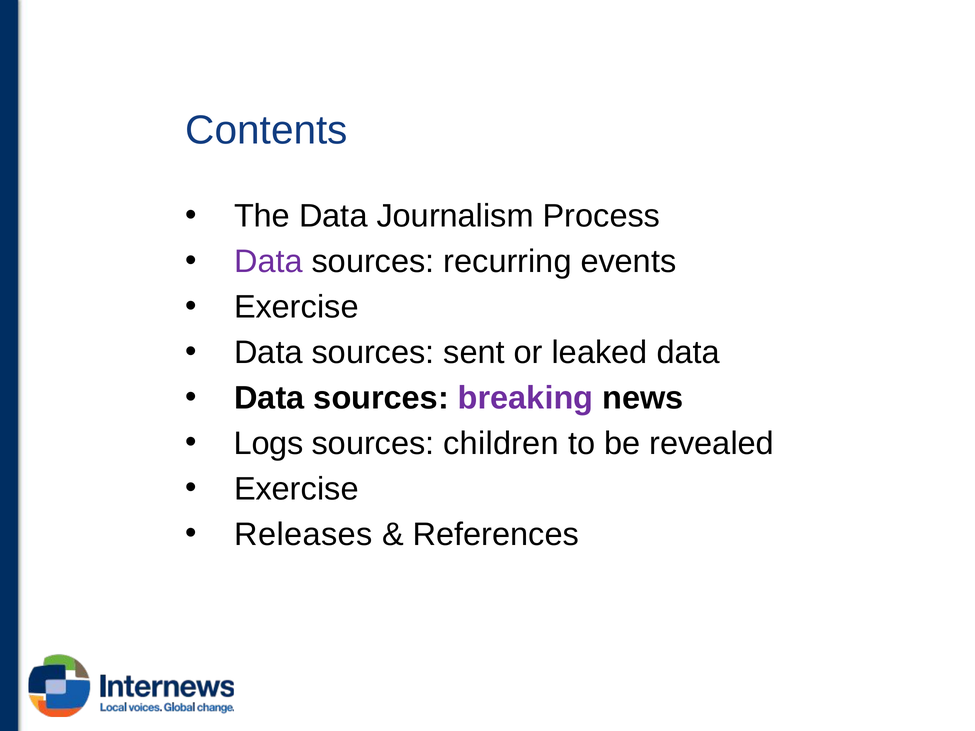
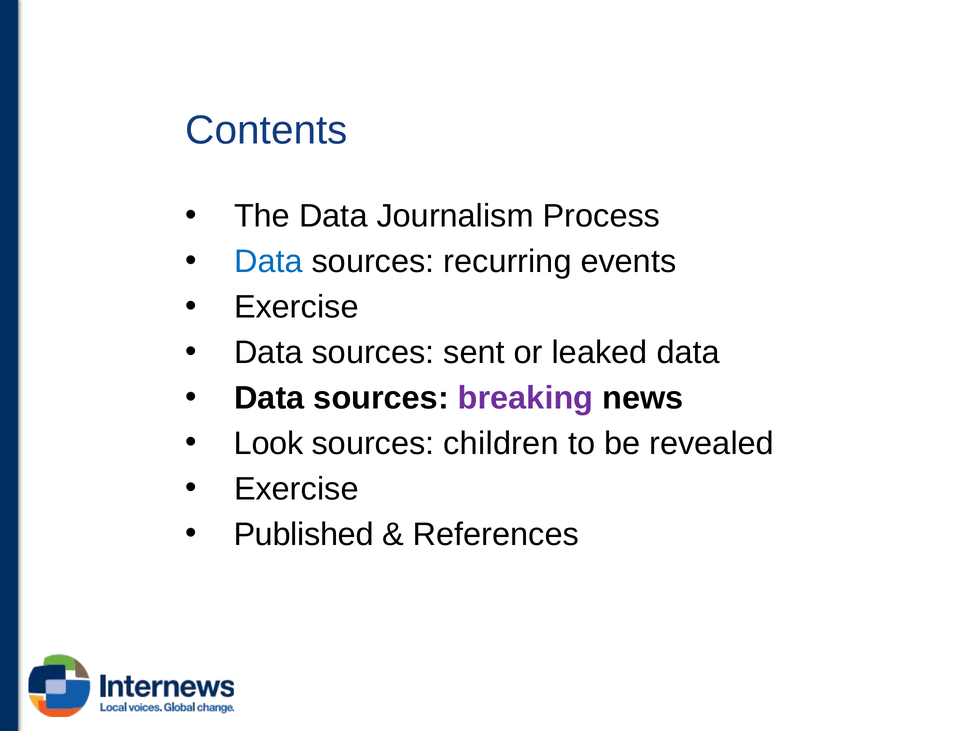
Data colour: purple -> blue (268, 262)
Logs: Logs -> Look (269, 444)
Releases: Releases -> Published (304, 535)
